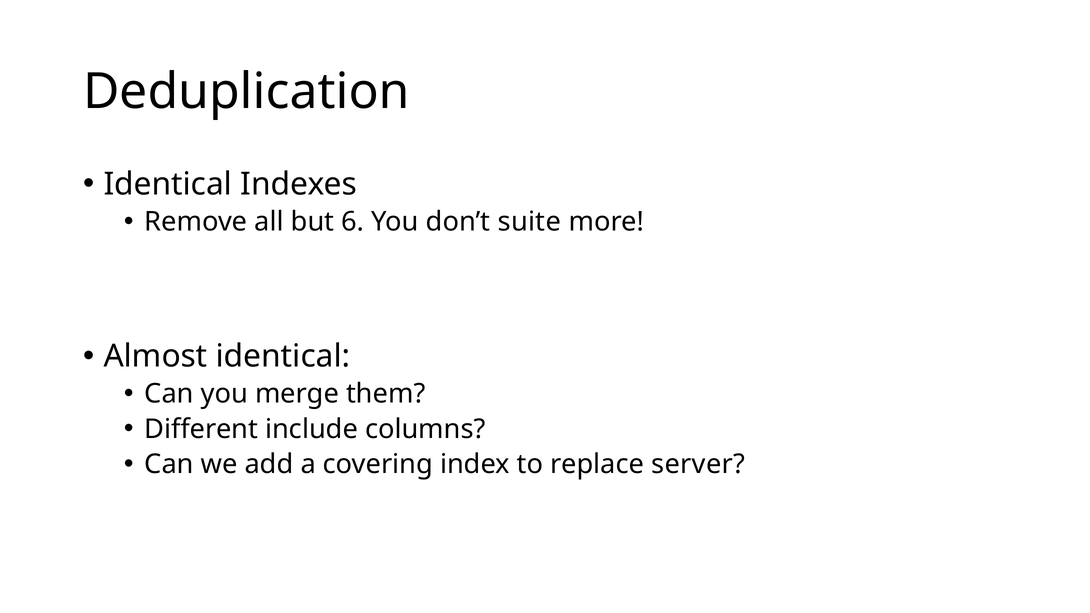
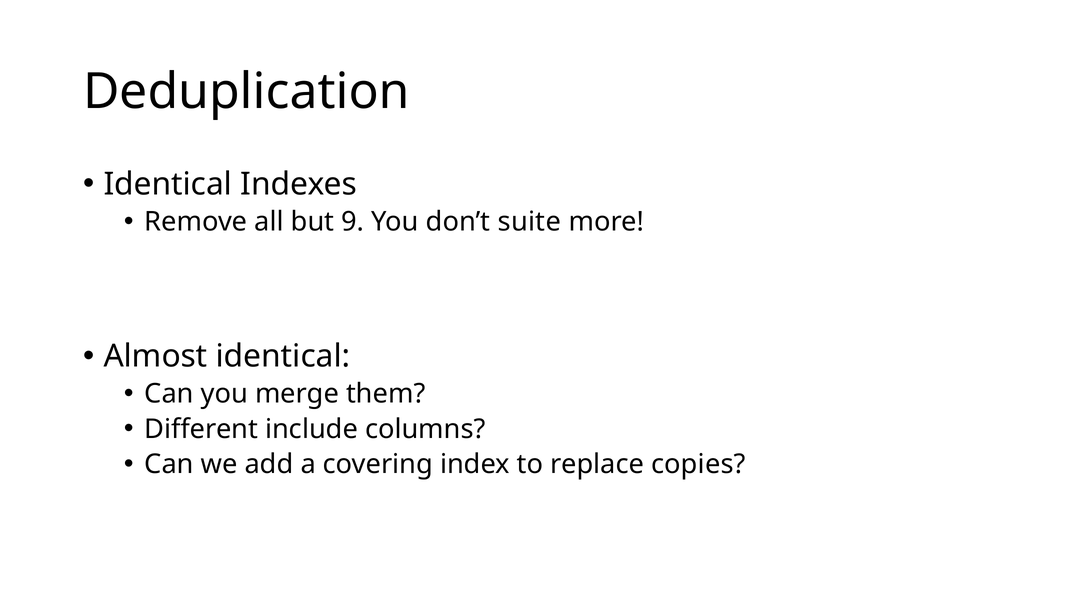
6: 6 -> 9 (353, 222)
server: server -> copies (698, 464)
